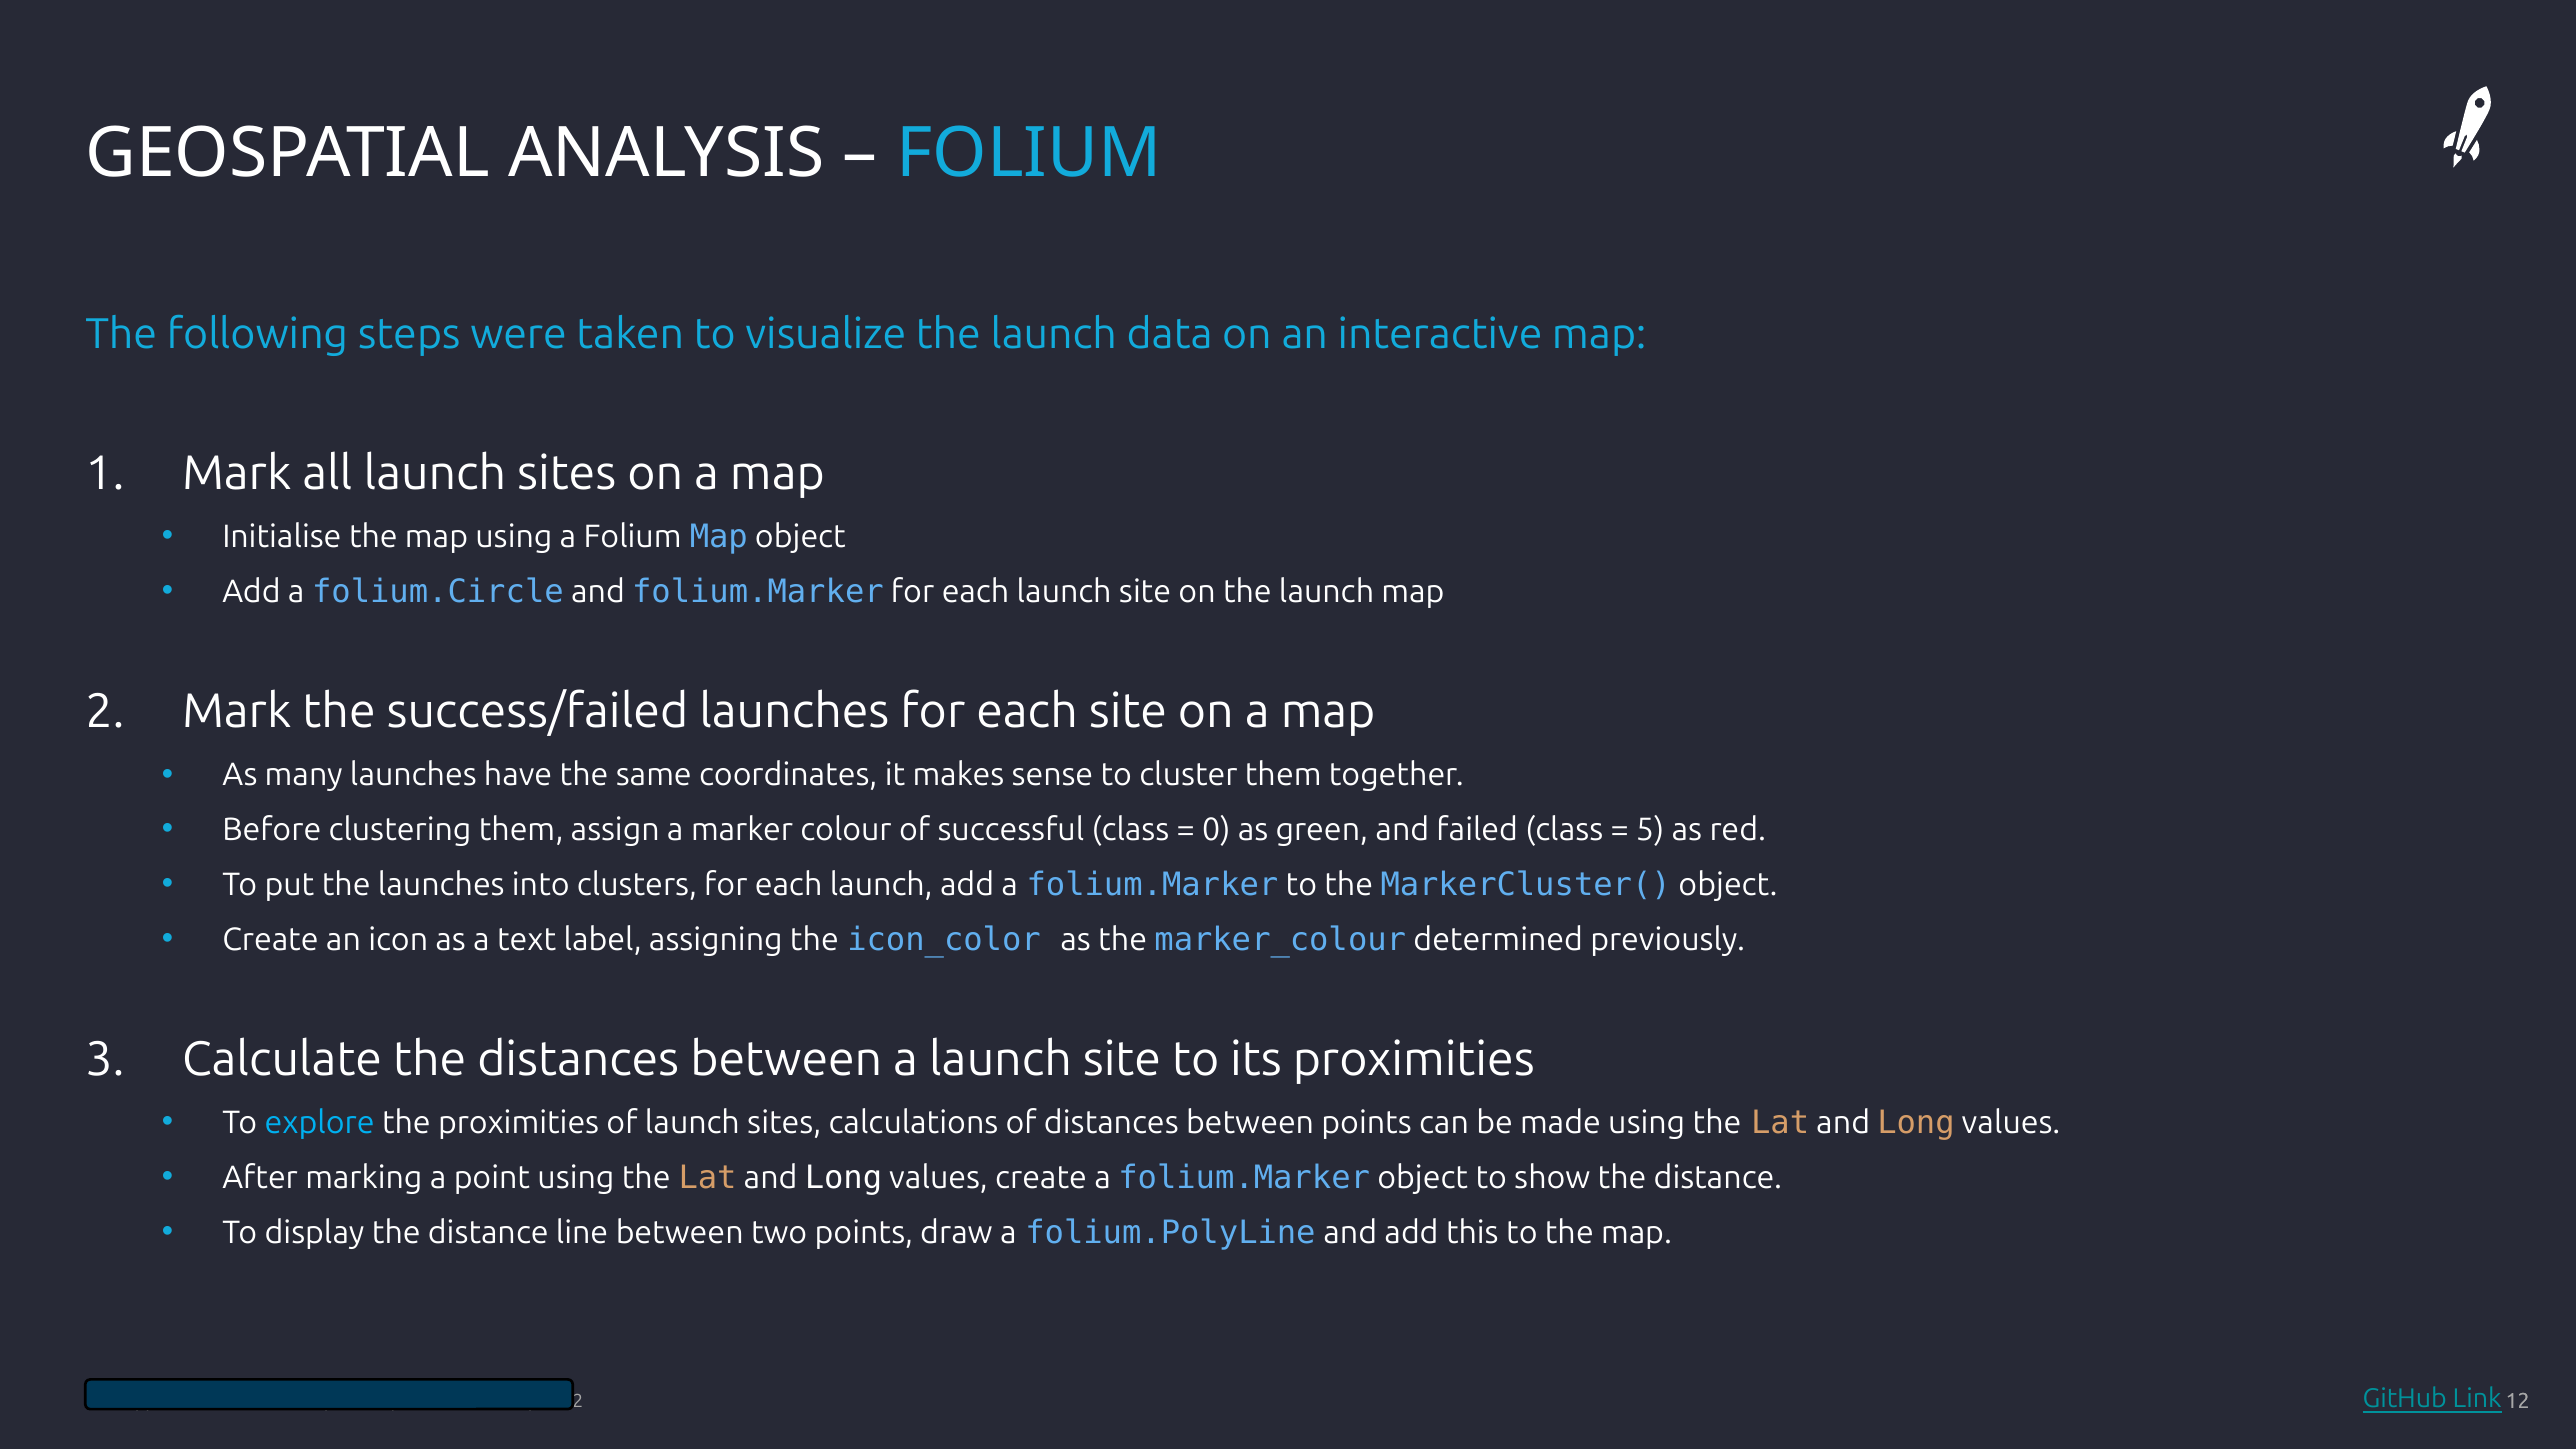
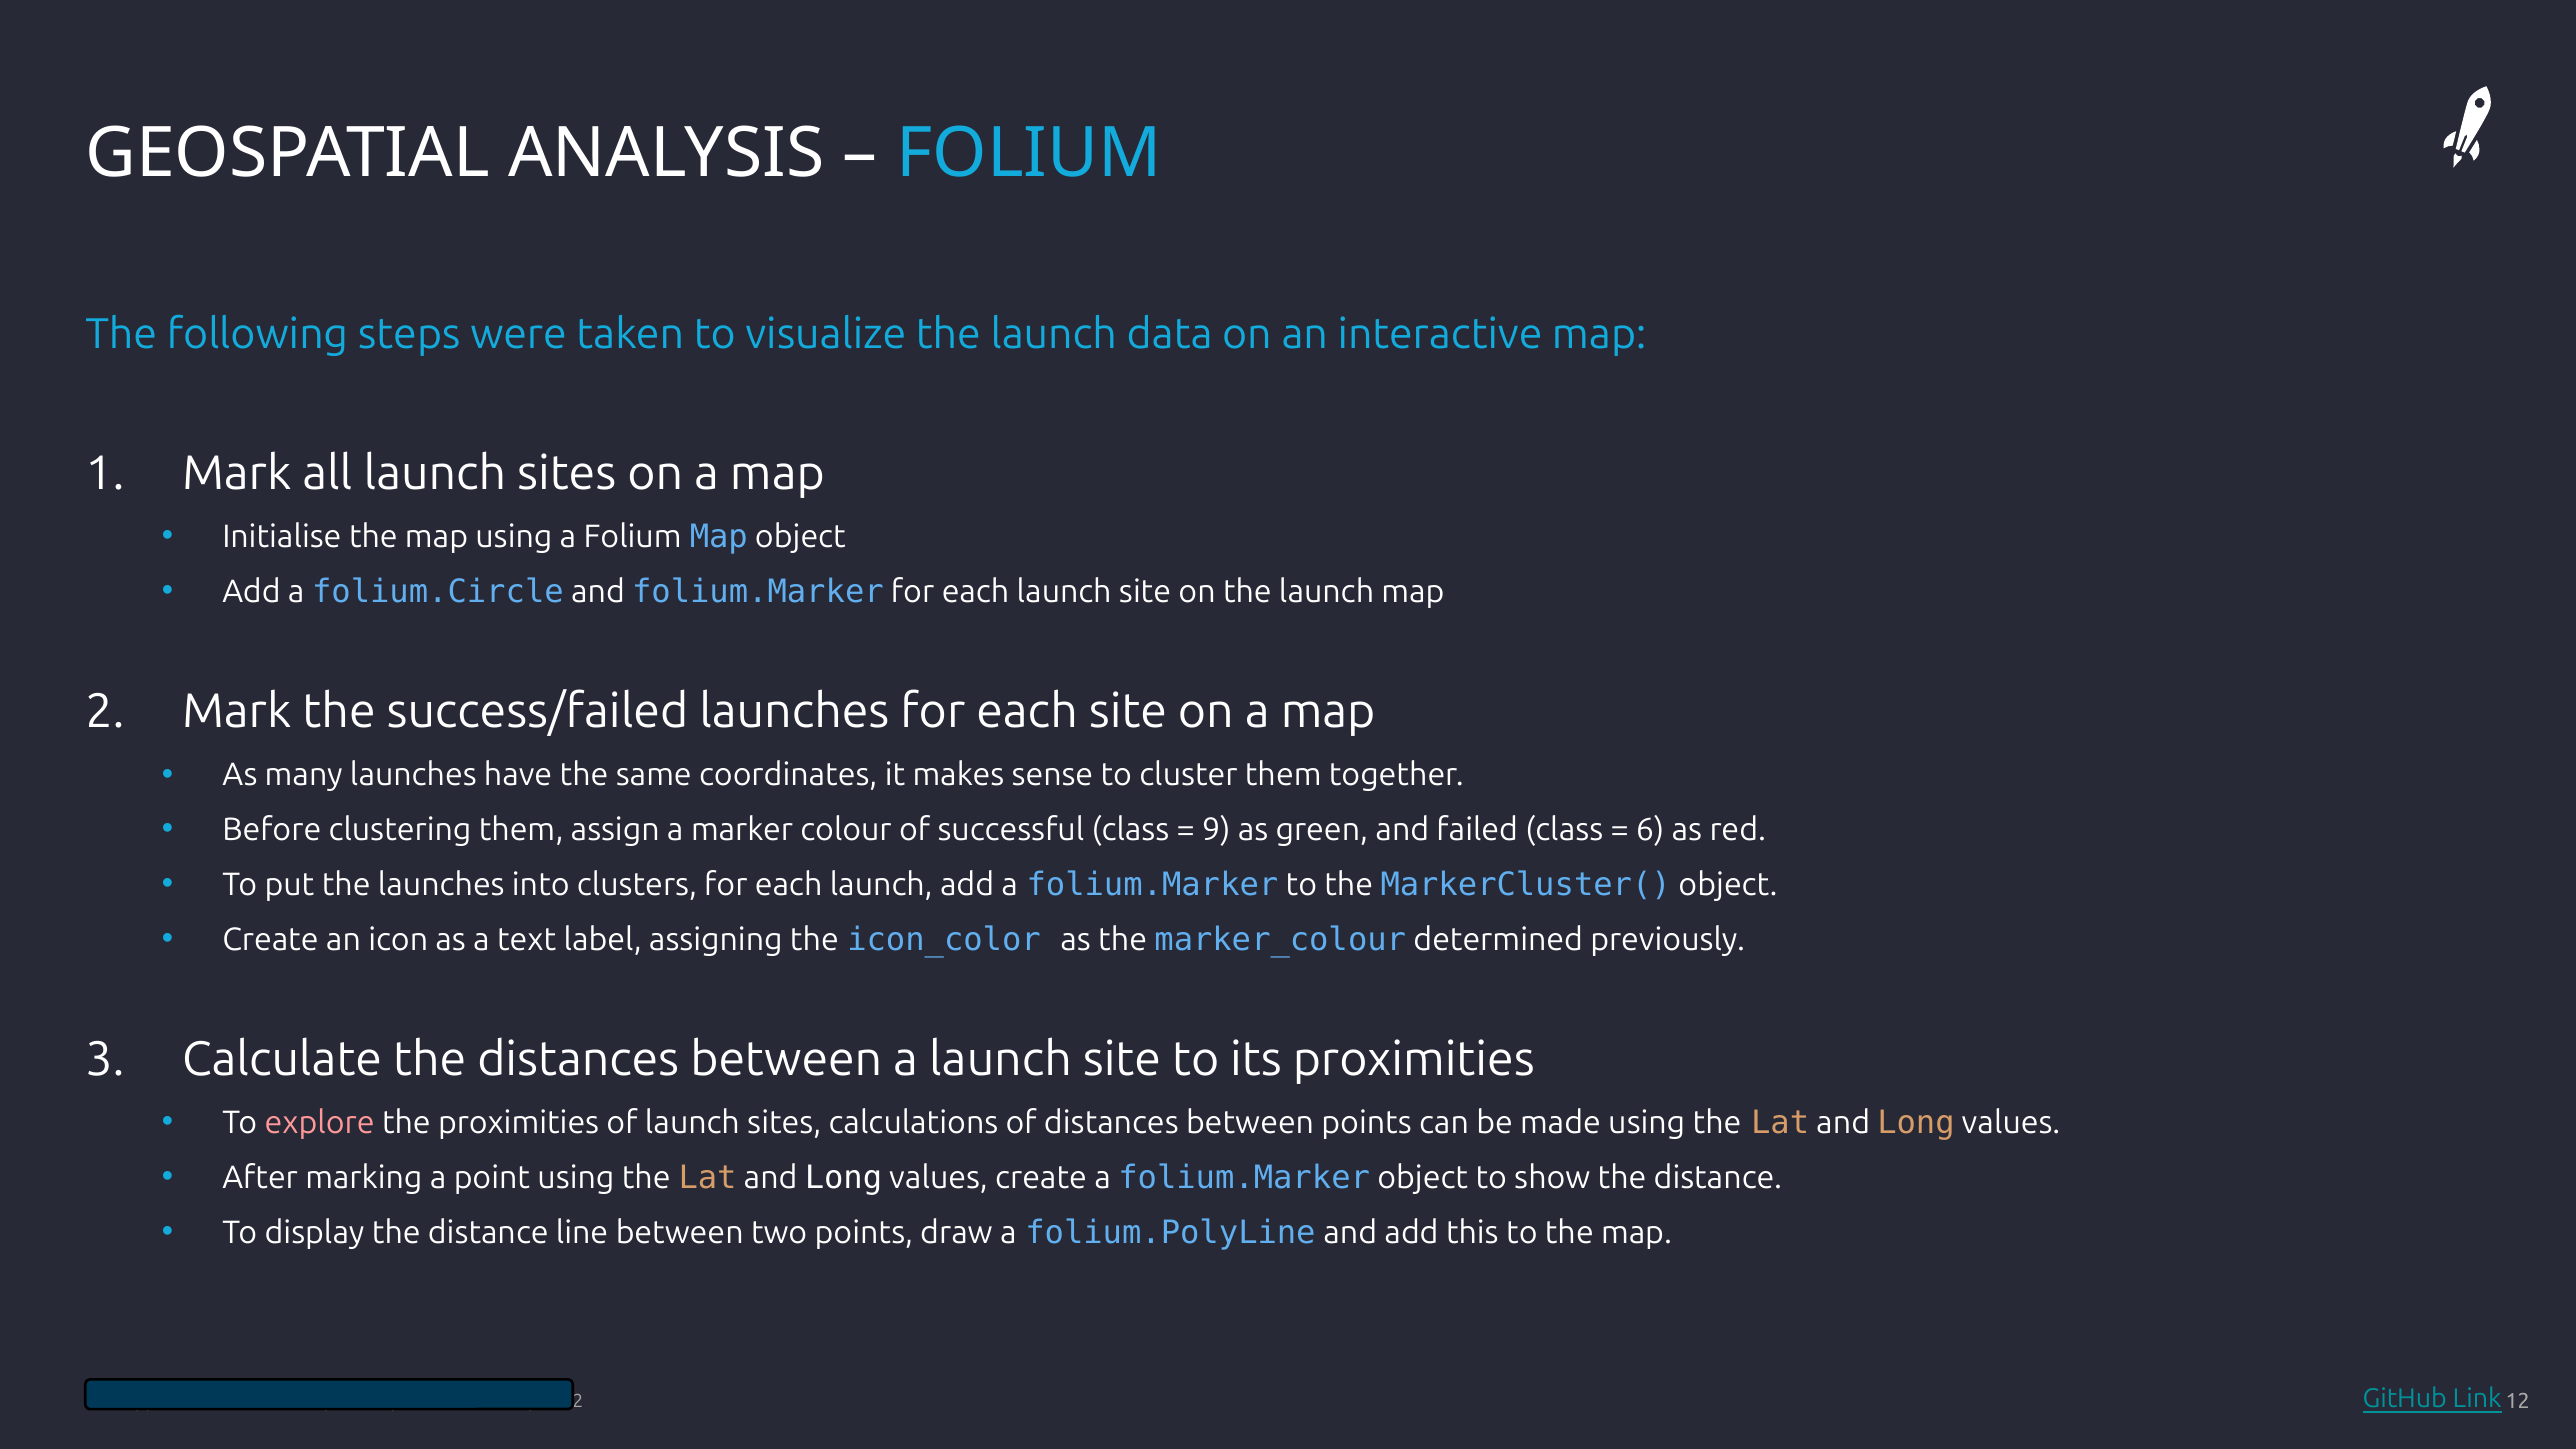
0: 0 -> 9 (1216, 830)
5: 5 -> 6 (1650, 830)
explore colour: light blue -> pink (320, 1123)
